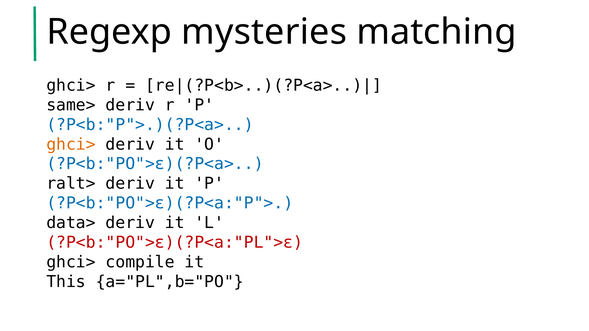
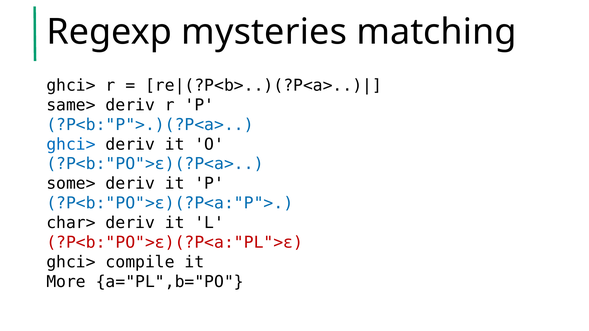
ghci> colour: orange -> blue (71, 144)
ralt>: ralt> -> some> (71, 184)
data>: data> -> char> (71, 223)
This: This -> More (66, 282)
